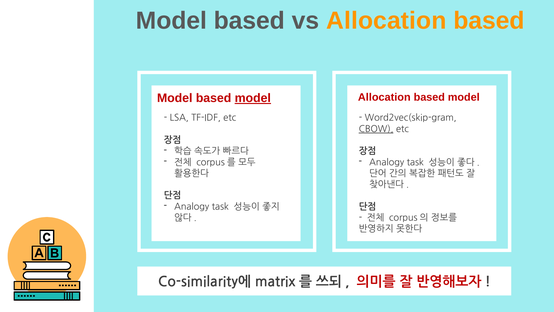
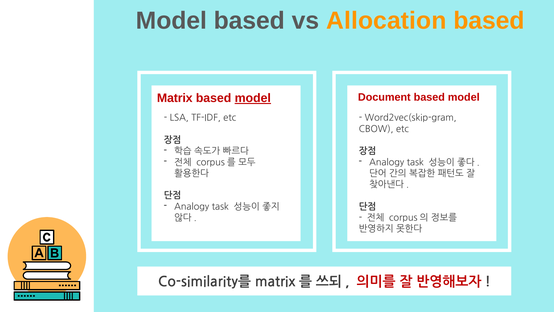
Allocation: Allocation -> Document (384, 97)
Model: Model -> Matrix (175, 98)
CBOW underline: present -> none (376, 129)
Co-similarity에: Co-similarity에 -> Co-similarity를 (204, 282)
